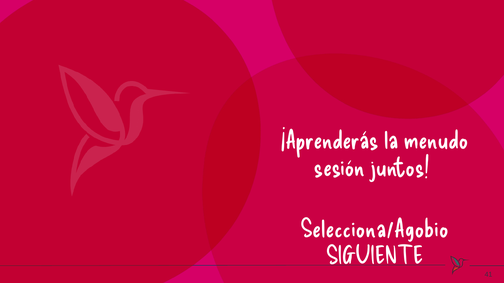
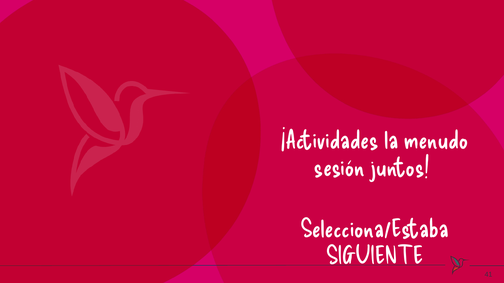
¡Aprenderás: ¡Aprenderás -> ¡Actividades (330, 141)
Selecciona/Agobio: Selecciona/Agobio -> Selecciona/Estaba (375, 230)
